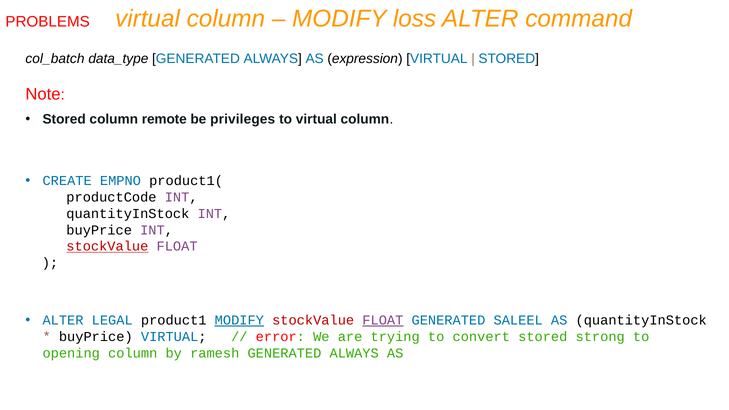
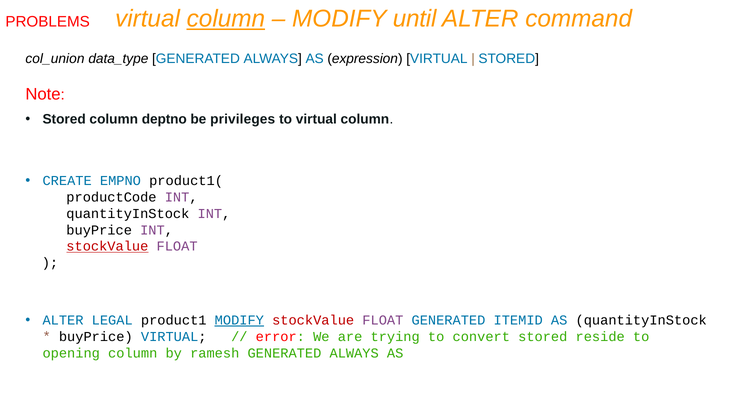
column underline: none -> present (226, 19)
loss: loss -> until (415, 19)
col_batch: col_batch -> col_union (55, 59)
remote: remote -> deptno (164, 119)
FLOAT underline: present -> none (383, 320)
SALEEL: SALEEL -> ITEMID (518, 320)
strong: strong -> reside (600, 337)
